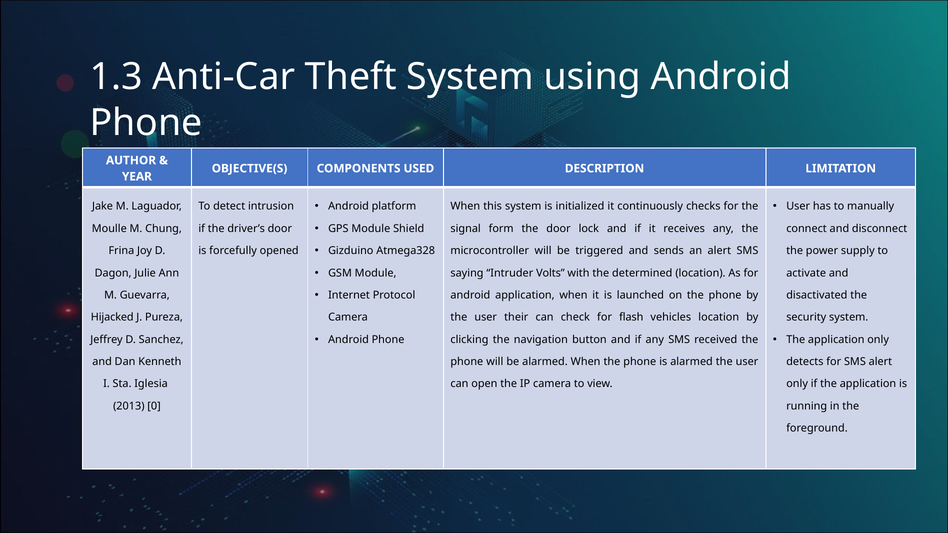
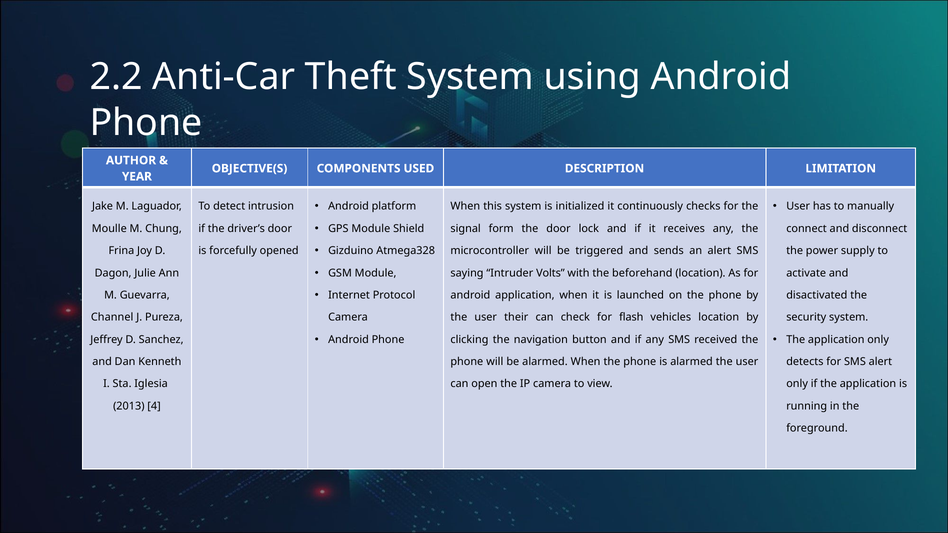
1.3: 1.3 -> 2.2 (116, 77)
determined: determined -> beforehand (642, 273)
Hijacked: Hijacked -> Channel (112, 317)
0: 0 -> 4 (154, 406)
